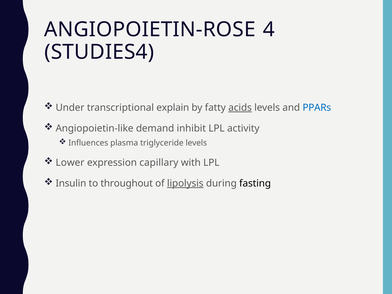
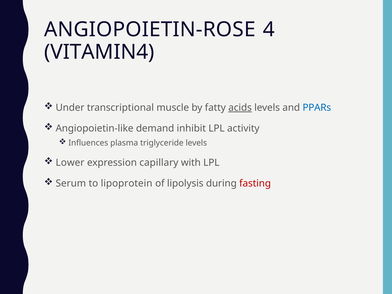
STUDIES4: STUDIES4 -> VITAMIN4 (99, 52)
explain: explain -> muscle (173, 108)
Insulin: Insulin -> Serum (71, 183)
throughout: throughout -> lipoprotein (127, 183)
lipolysis underline: present -> none (185, 183)
fasting colour: black -> red (255, 183)
